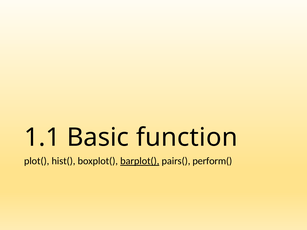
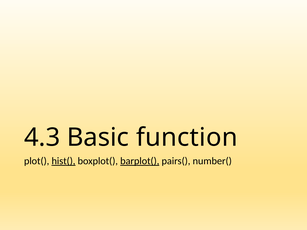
1.1: 1.1 -> 4.3 (42, 138)
hist( underline: none -> present (63, 161)
perform(: perform( -> number( (212, 161)
